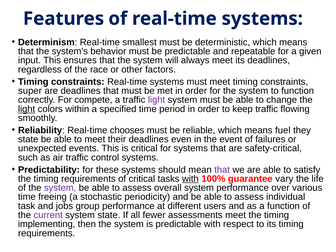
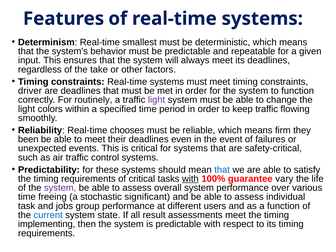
race: race -> take (99, 69)
super: super -> driver (30, 91)
compete: compete -> routinely (93, 100)
light underline: present -> none (27, 109)
fuel: fuel -> firm (283, 130)
state: state -> been (28, 139)
that colour: purple -> blue (222, 170)
periodicity: periodicity -> significant (147, 197)
current colour: purple -> blue (48, 215)
fewer: fewer -> result (154, 215)
